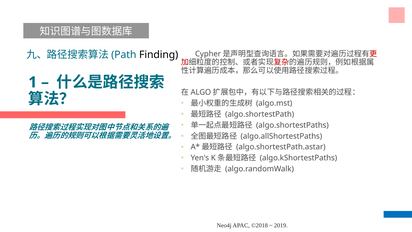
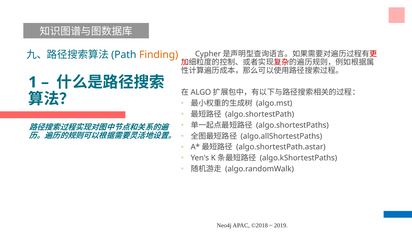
Finding colour: black -> orange (159, 55)
